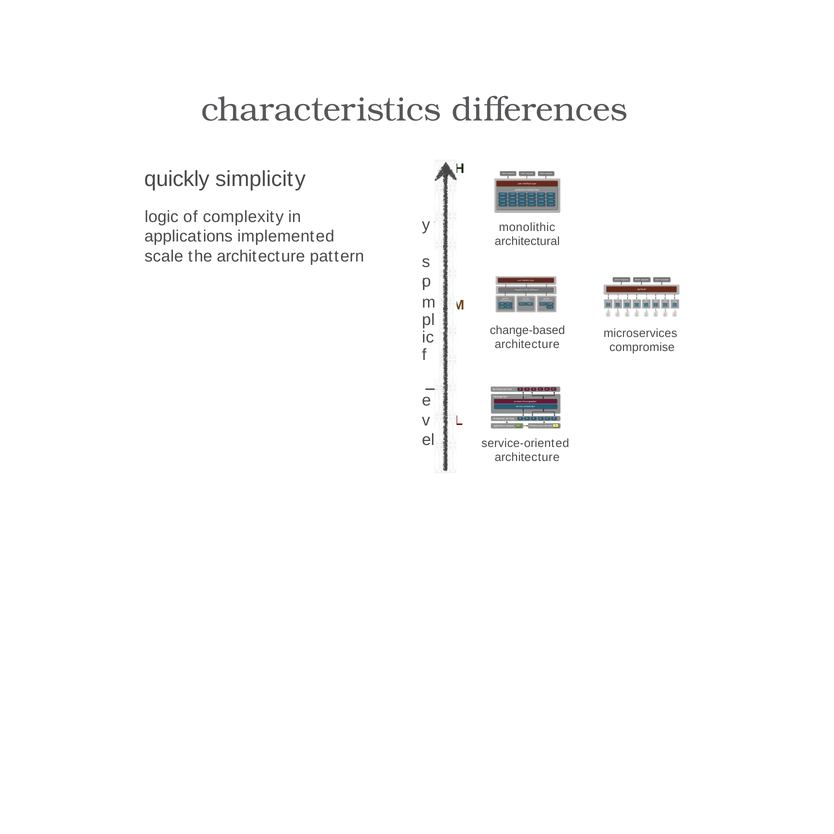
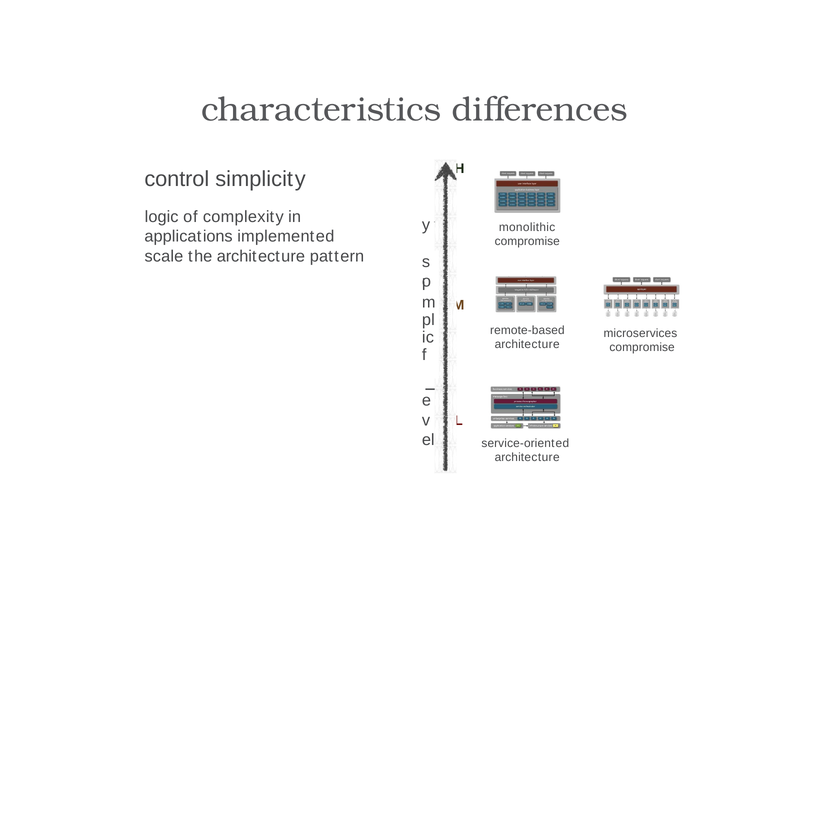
quickly: quickly -> control (177, 179)
architectural: architectural -> compromise (527, 241)
change-based: change-based -> remote-based (527, 330)
